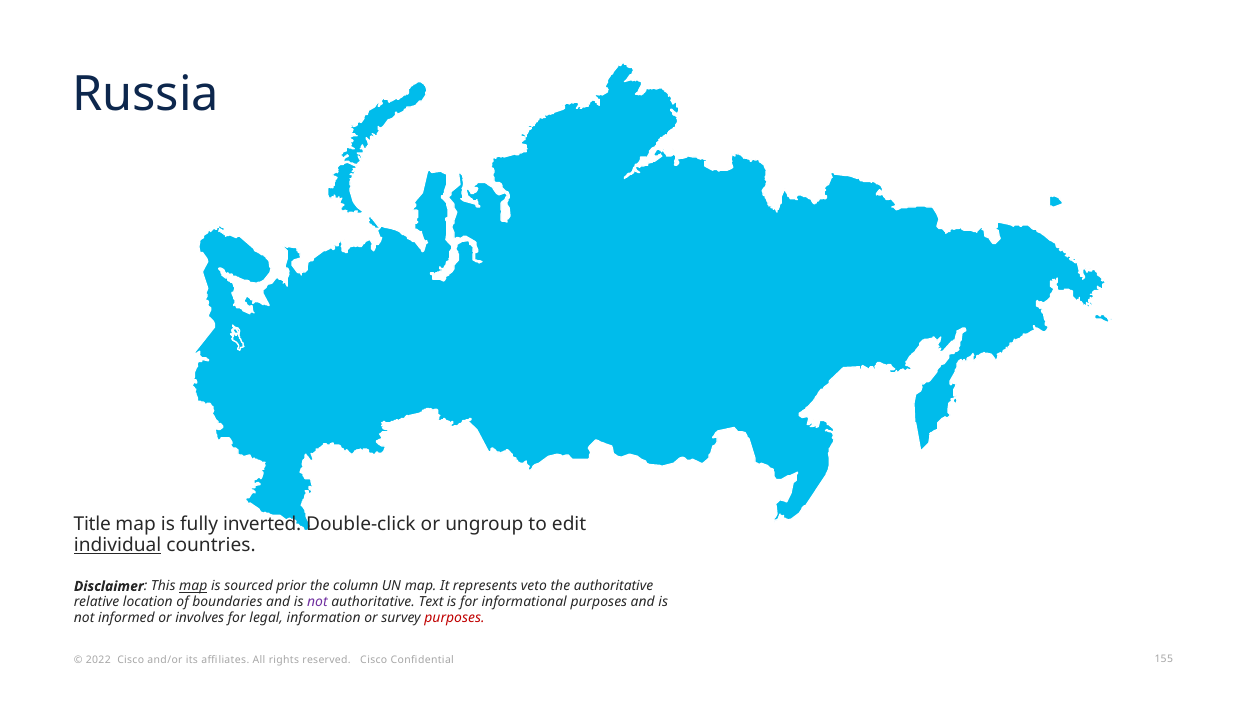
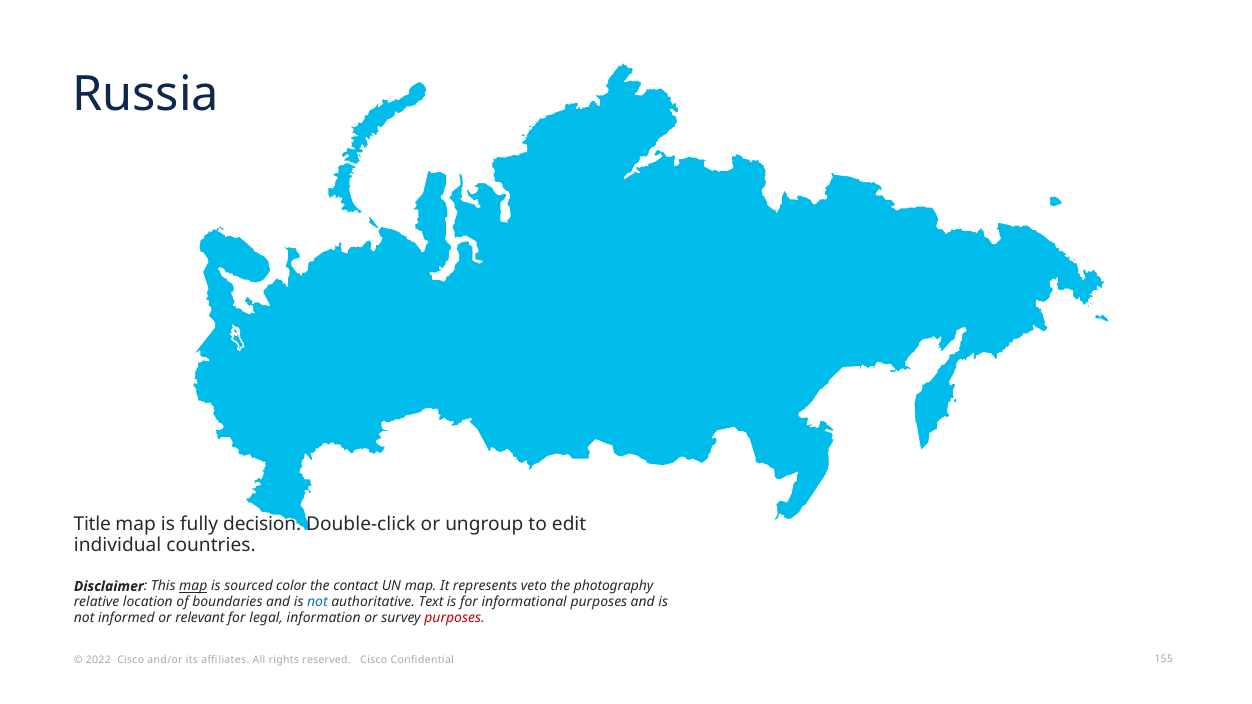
inverted: inverted -> decision (262, 524)
individual underline: present -> none (118, 546)
prior: prior -> color (291, 587)
column: column -> contact (356, 587)
the authoritative: authoritative -> photography (614, 587)
not colour: purple -> blue (317, 602)
involves: involves -> relevant (200, 618)
